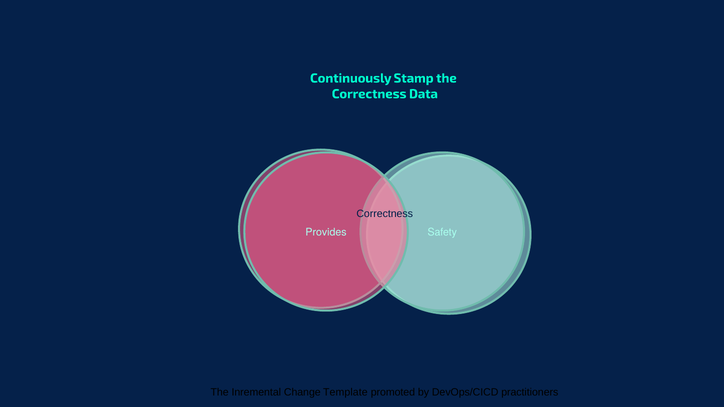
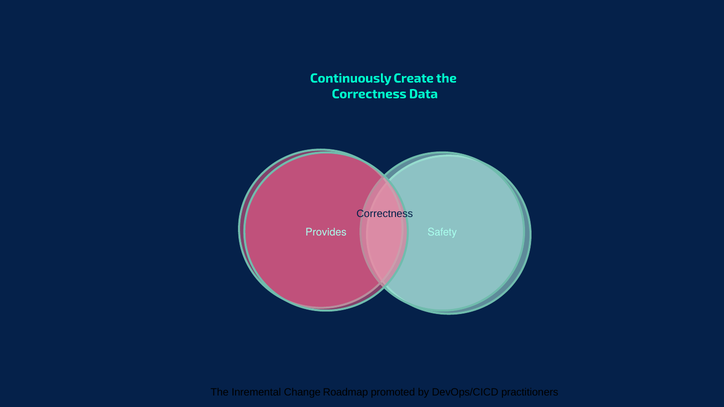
Stamp: Stamp -> Create (414, 78)
Template: Template -> Roadmap (345, 392)
